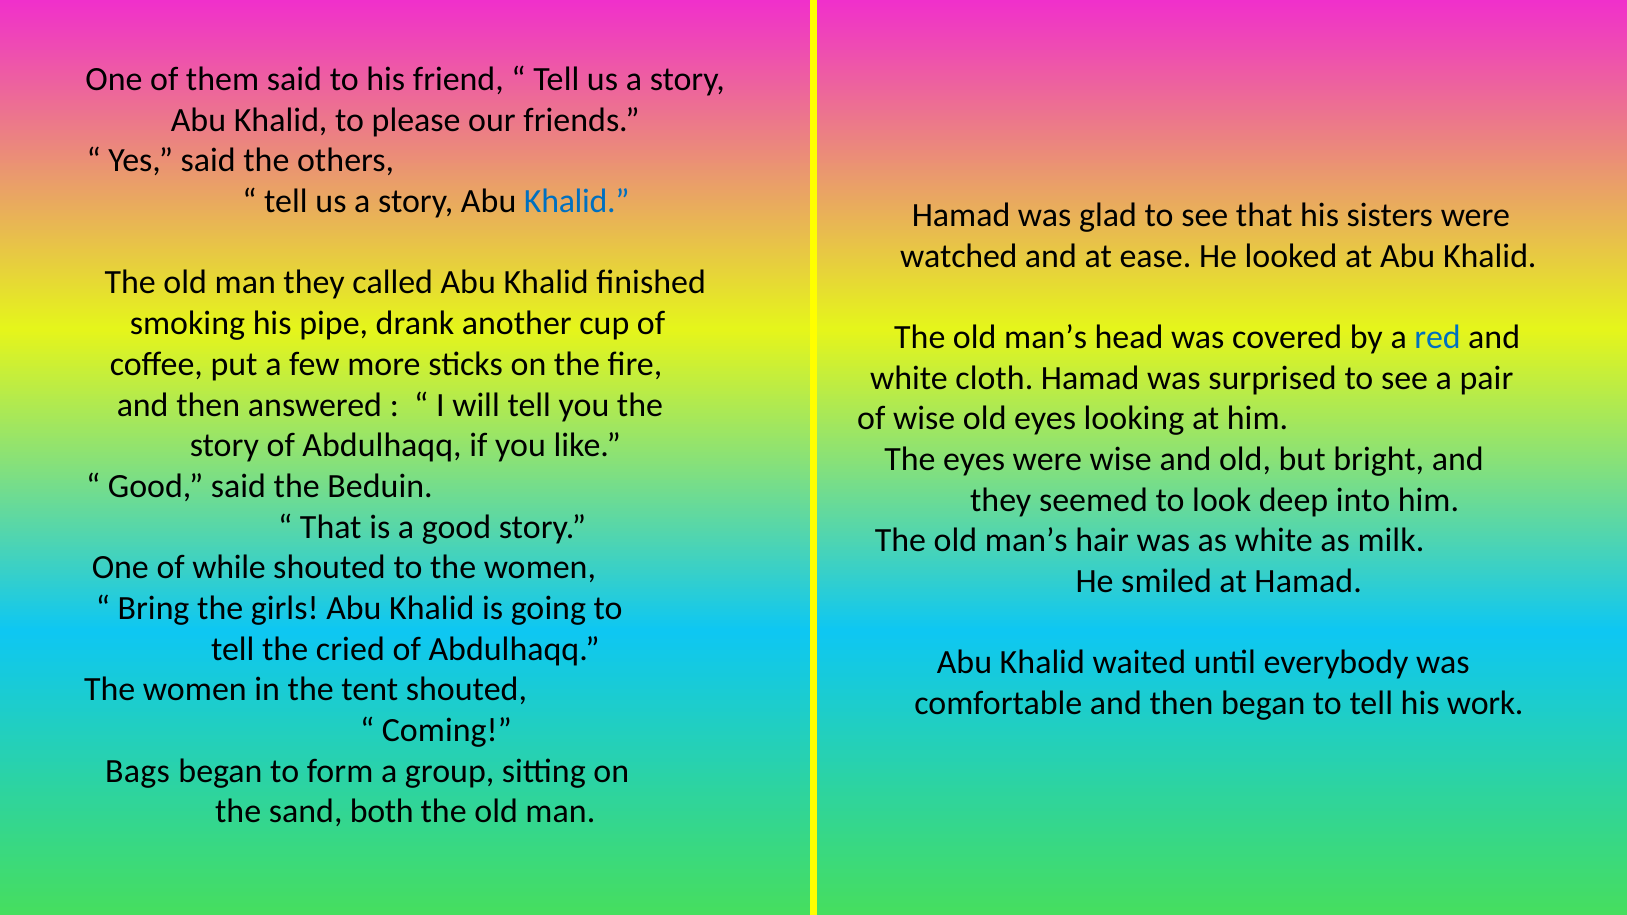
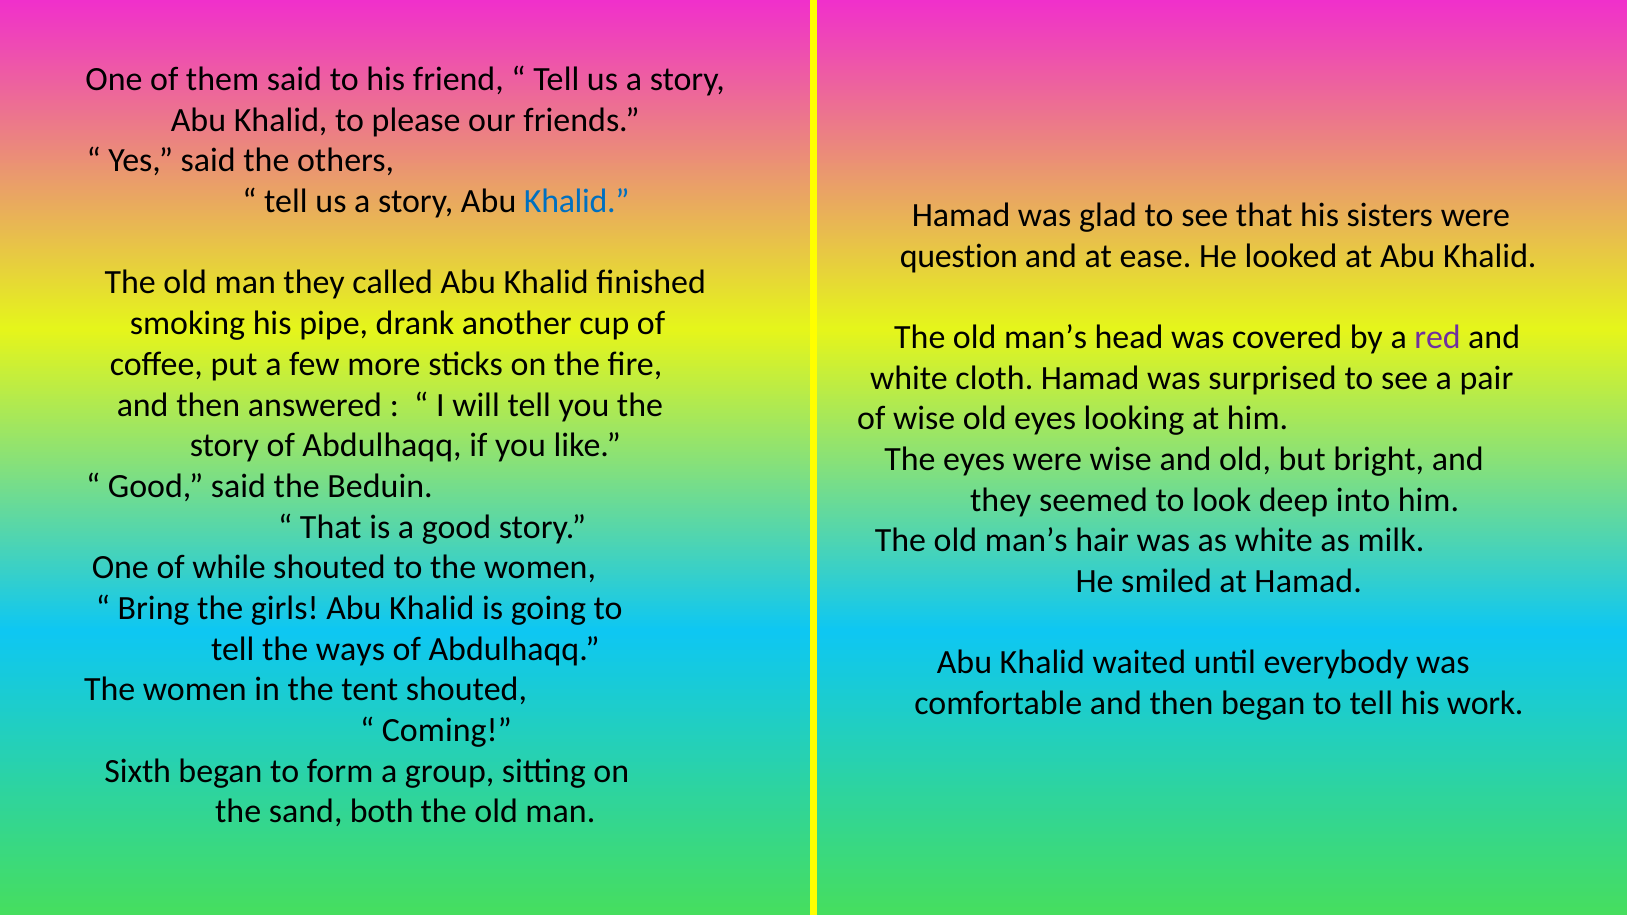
watched: watched -> question (959, 256)
red colour: blue -> purple (1438, 337)
cried: cried -> ways (350, 649)
Bags: Bags -> Sixth (138, 771)
